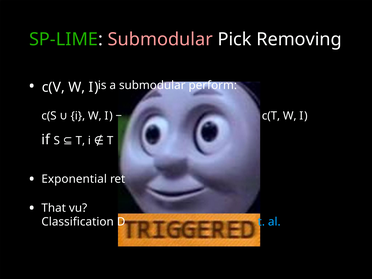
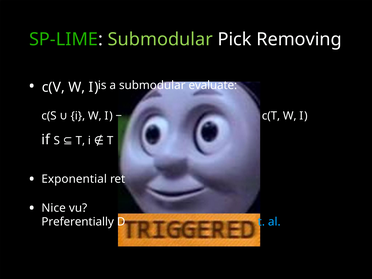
Submodular colour: pink -> light green (160, 39)
perform: perform -> evaluate (213, 85)
That: That -> Nice (54, 208)
Classiﬁcation: Classiﬁcation -> Preferentially (78, 222)
